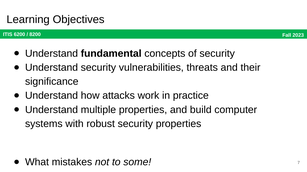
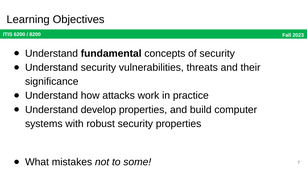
multiple: multiple -> develop (98, 110)
